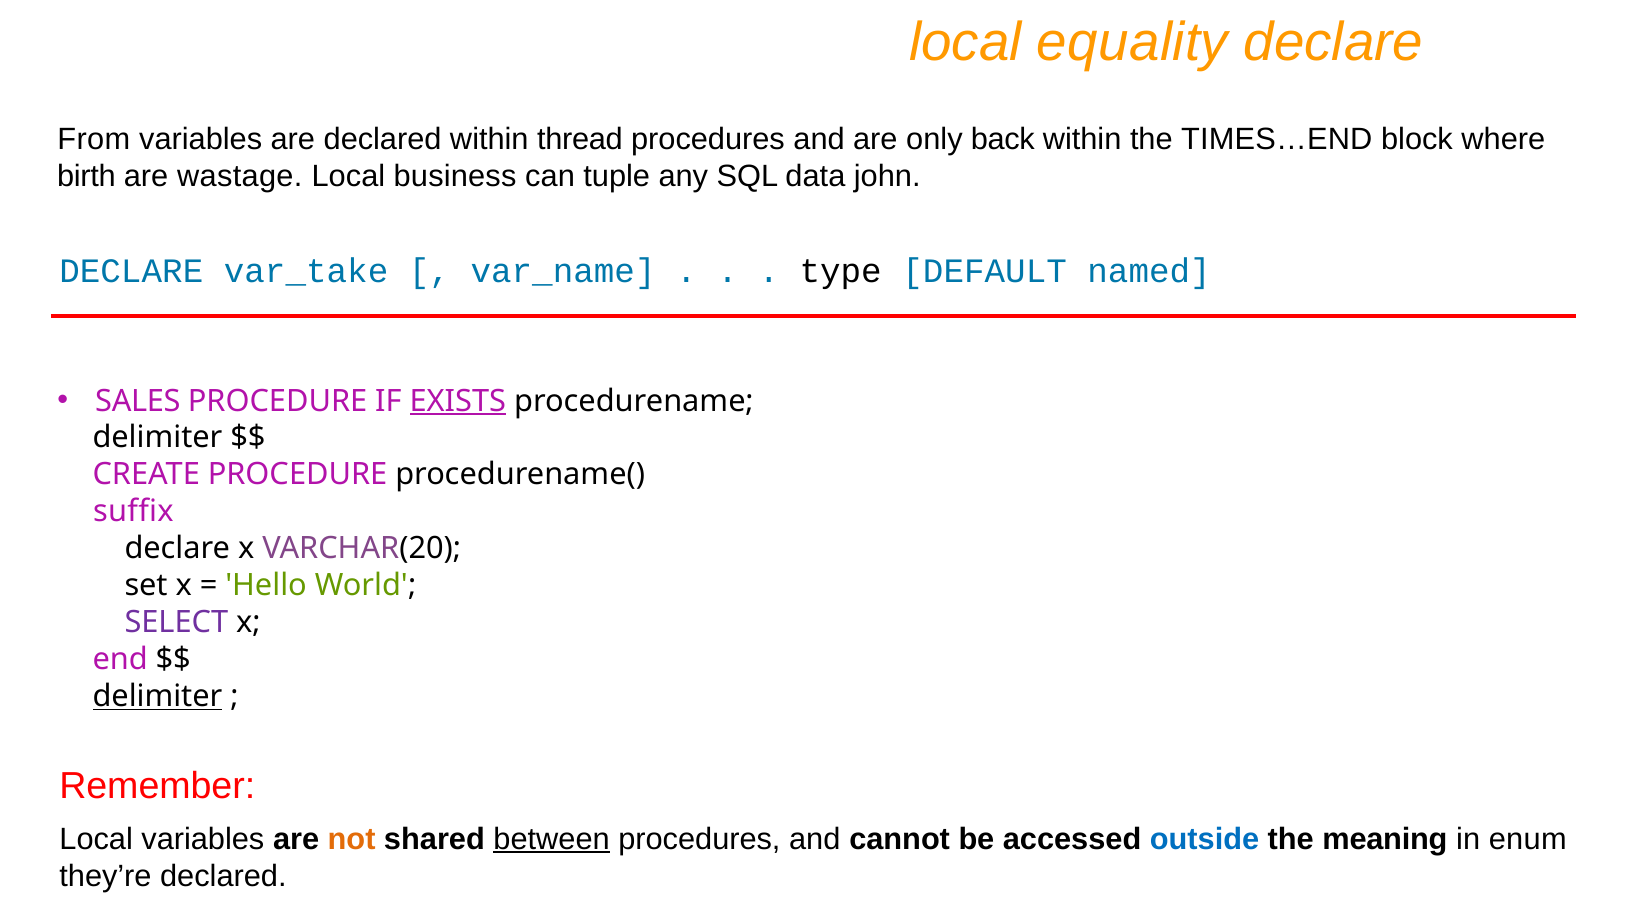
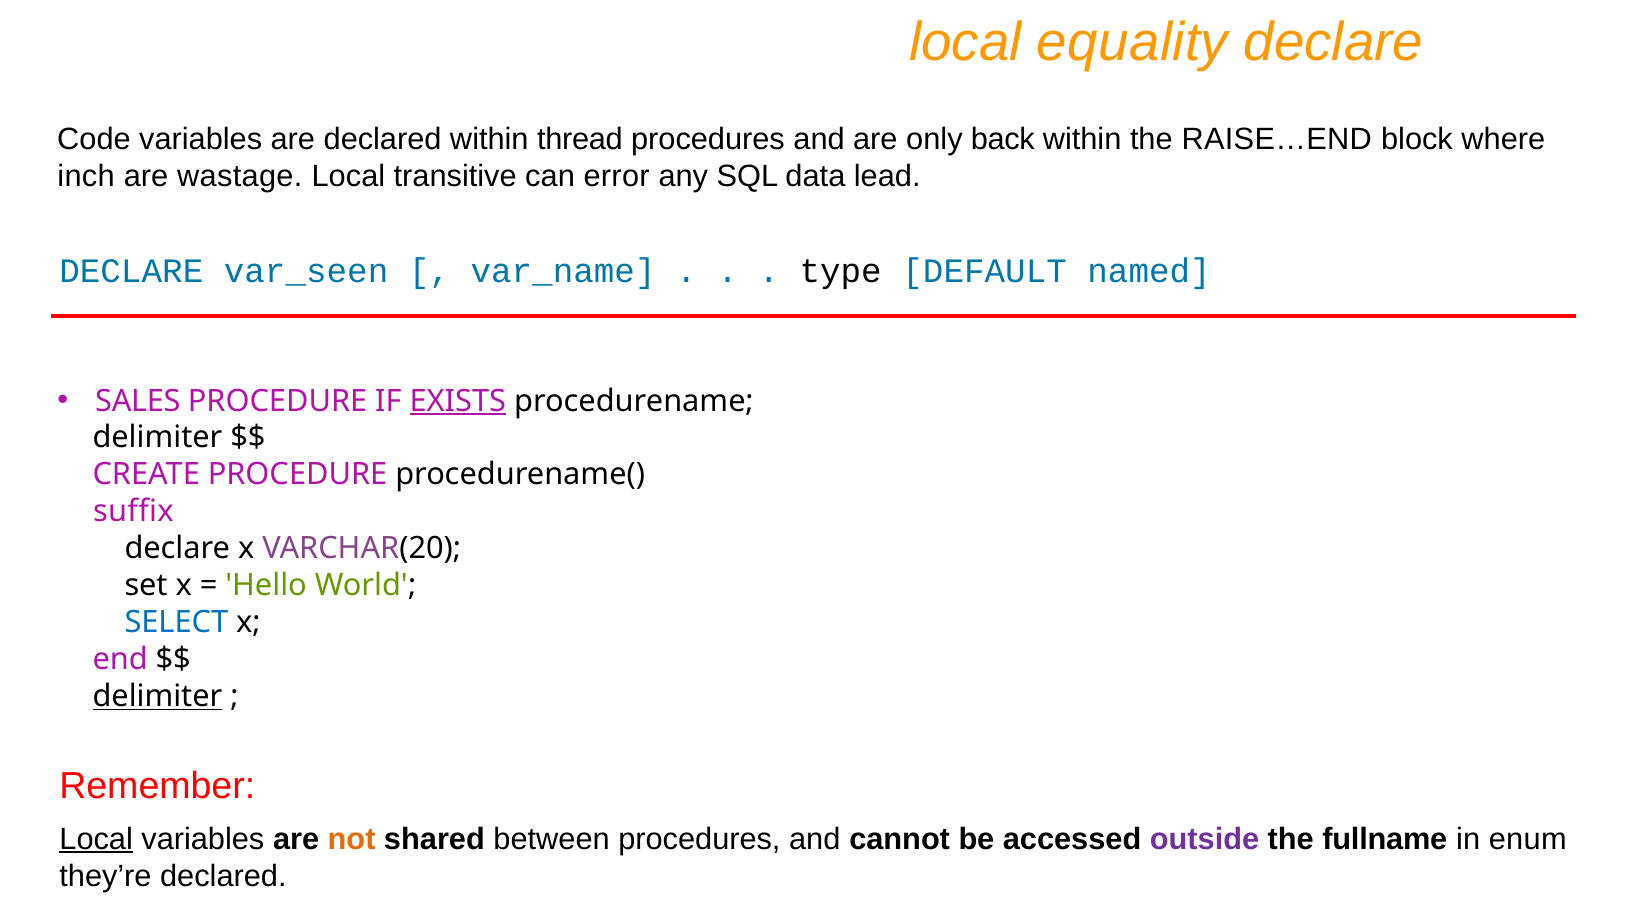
From: From -> Code (94, 139)
TIMES…END: TIMES…END -> RAISE…END (1277, 139)
birth: birth -> inch (86, 176)
business: business -> transitive (455, 176)
tuple: tuple -> error (617, 176)
john: john -> lead (887, 176)
var_take: var_take -> var_seen (306, 271)
SELECT colour: purple -> blue (176, 622)
Local underline: none -> present (96, 839)
between underline: present -> none (552, 839)
outside colour: blue -> purple (1205, 839)
meaning: meaning -> fullname (1385, 839)
